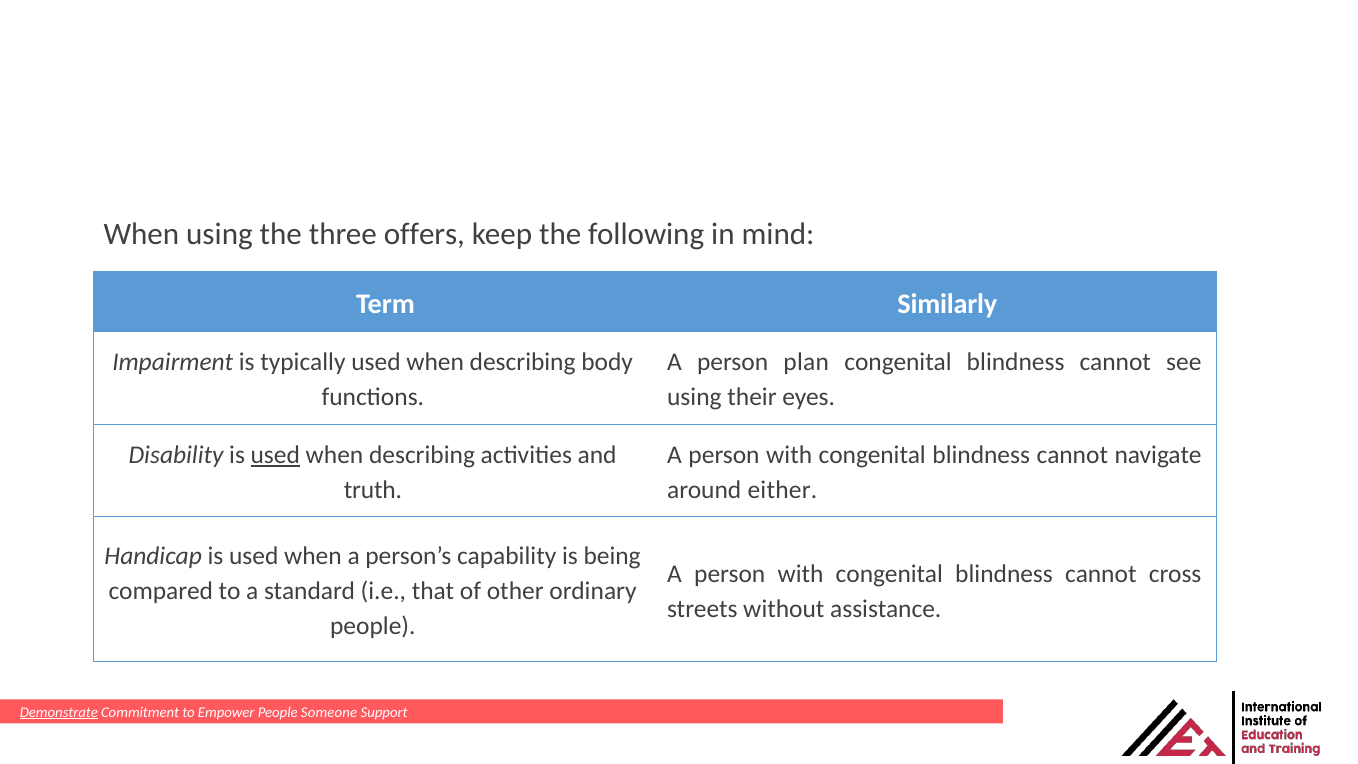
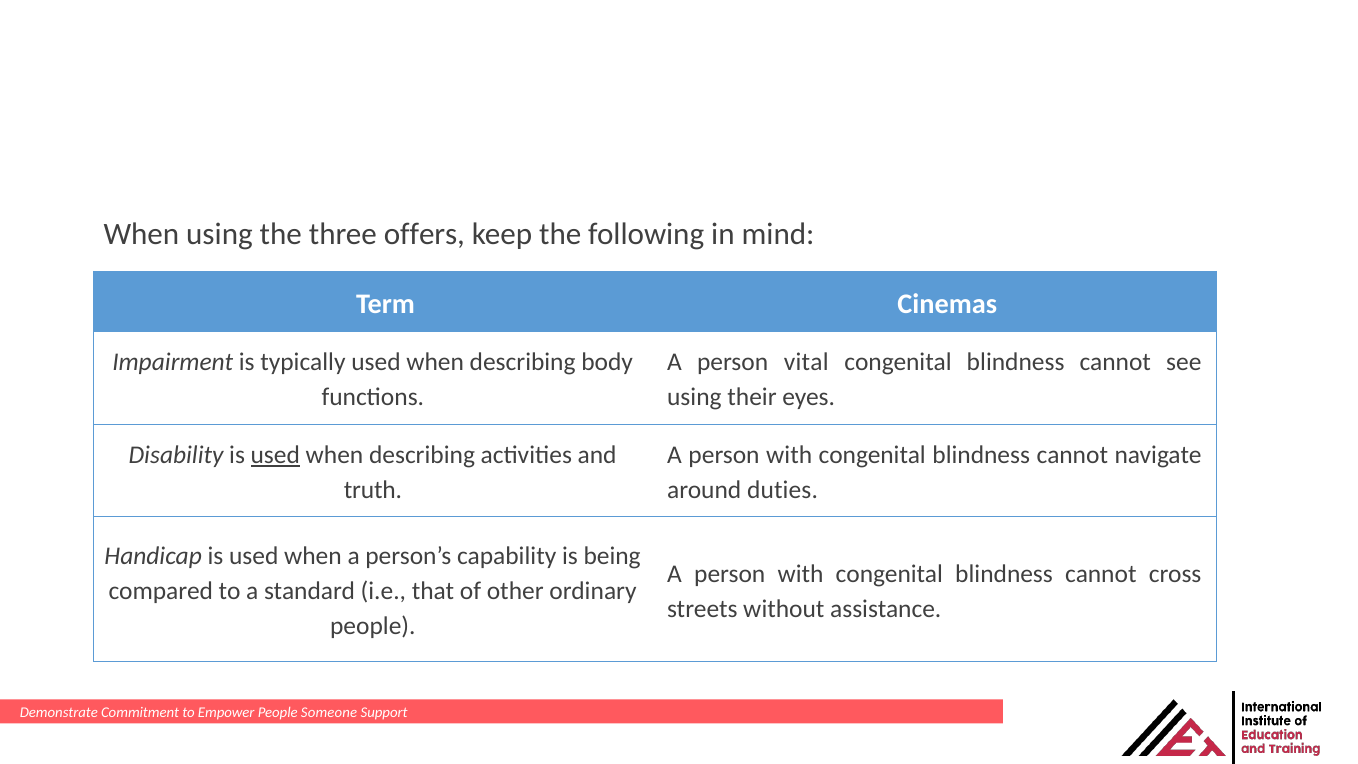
Similarly: Similarly -> Cinemas (947, 304)
plan: plan -> vital (806, 362)
either: either -> duties (783, 490)
Demonstrate underline: present -> none (59, 712)
